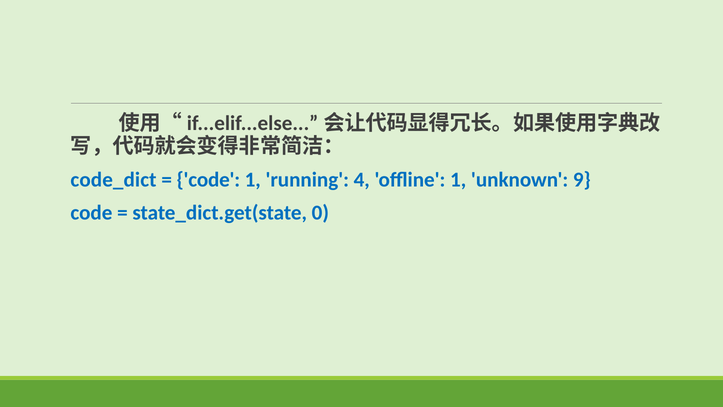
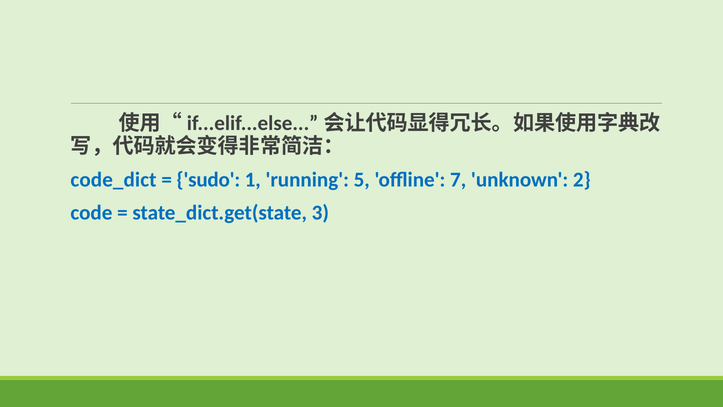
code: code -> sudo (208, 180)
4: 4 -> 5 (362, 180)
offline 1: 1 -> 7 (458, 180)
9: 9 -> 2 (582, 180)
0: 0 -> 3 (320, 213)
